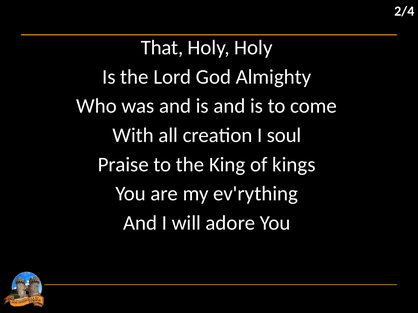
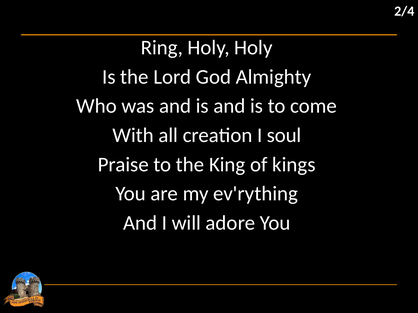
That: That -> Ring (162, 48)
